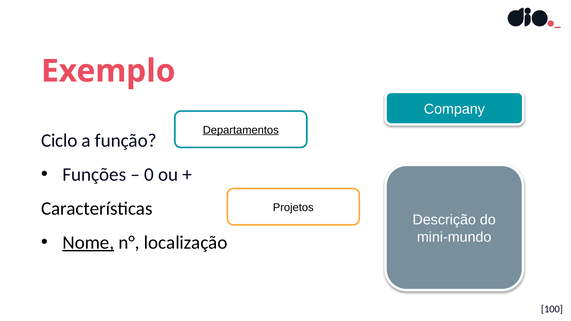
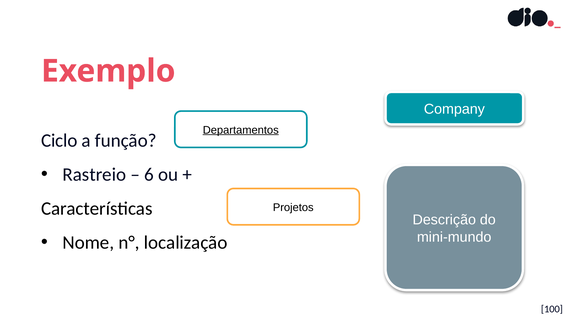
Funções: Funções -> Rastreio (94, 175)
0: 0 -> 6 (149, 175)
Nome underline: present -> none (88, 243)
